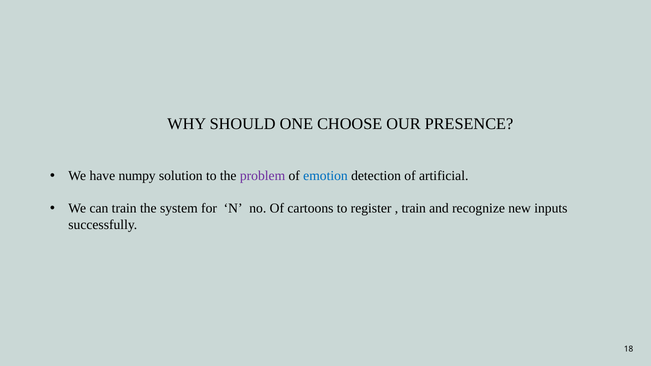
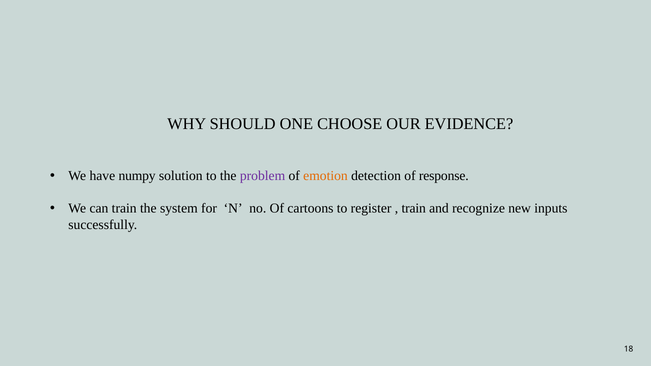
PRESENCE: PRESENCE -> EVIDENCE (469, 124)
emotion colour: blue -> orange (326, 176)
artificial: artificial -> response (444, 176)
